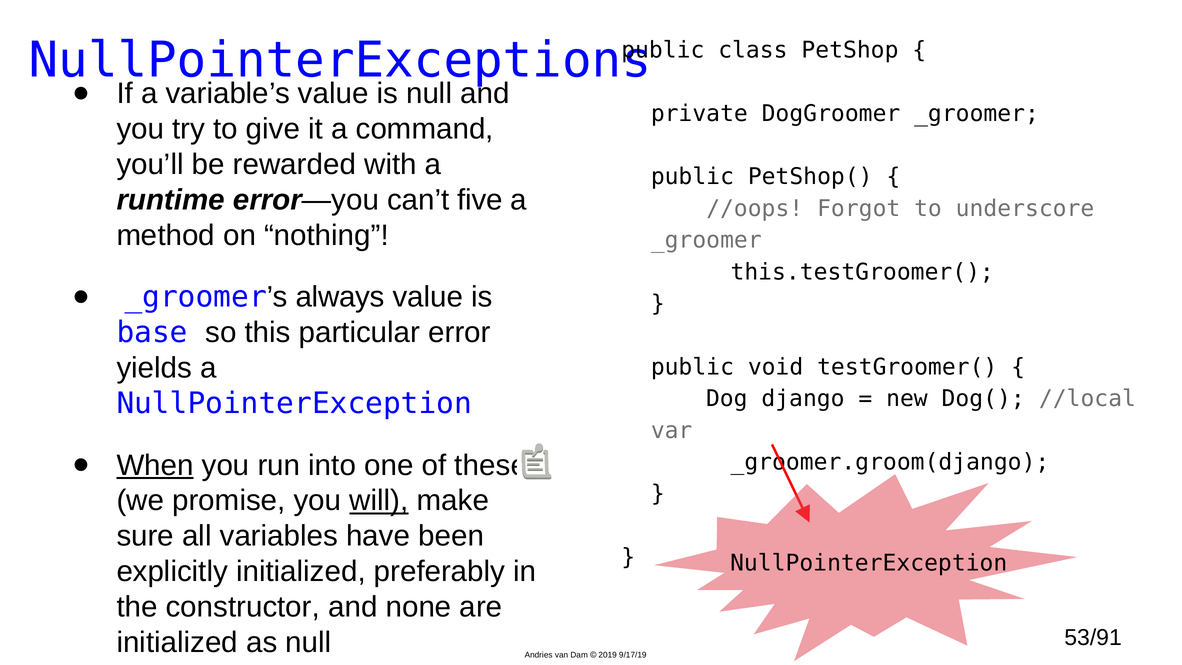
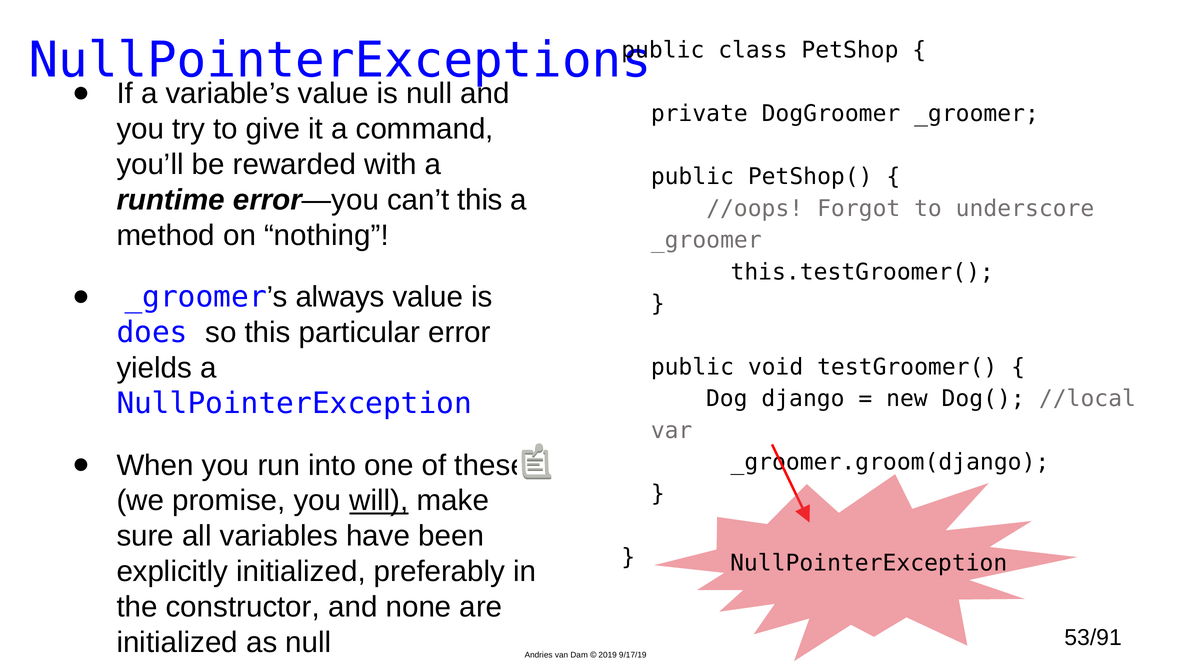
can’t five: five -> this (480, 200)
base: base -> does (152, 333)
When underline: present -> none (155, 465)
